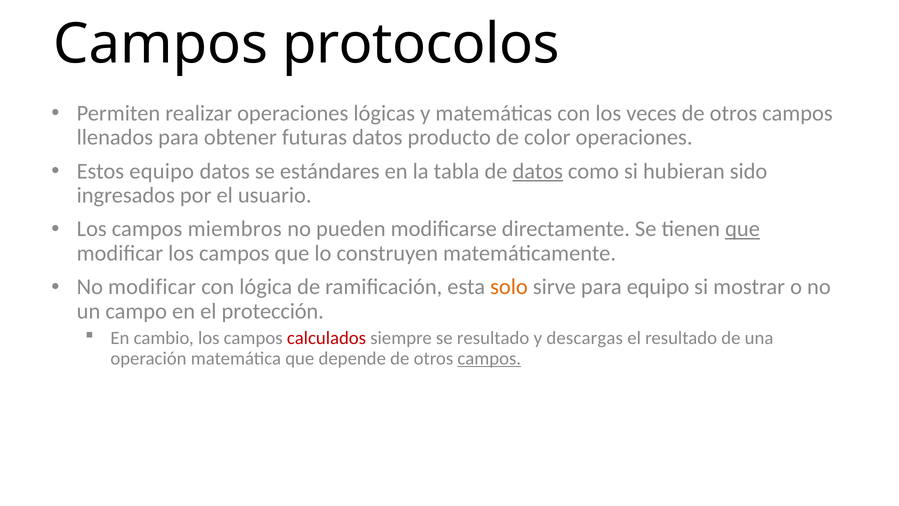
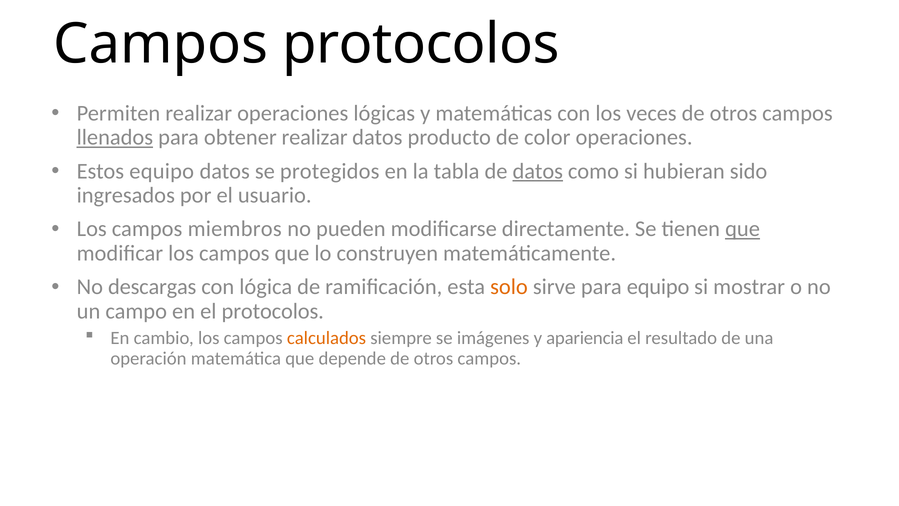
llenados underline: none -> present (115, 137)
obtener futuras: futuras -> realizar (315, 137)
estándares: estándares -> protegidos (330, 171)
No modificar: modificar -> descargas (152, 287)
el protección: protección -> protocolos (273, 311)
calculados colour: red -> orange (326, 338)
se resultado: resultado -> imágenes (493, 338)
descargas: descargas -> apariencia (585, 338)
campos underline: present -> none (489, 358)
